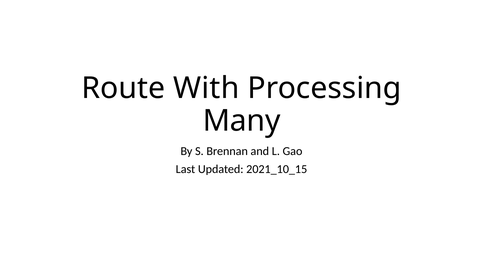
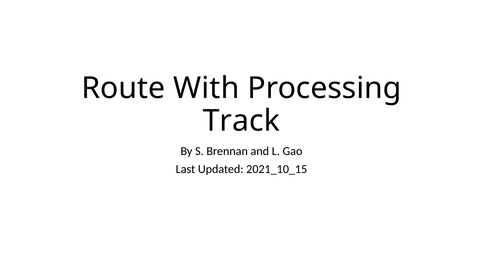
Many: Many -> Track (241, 121)
